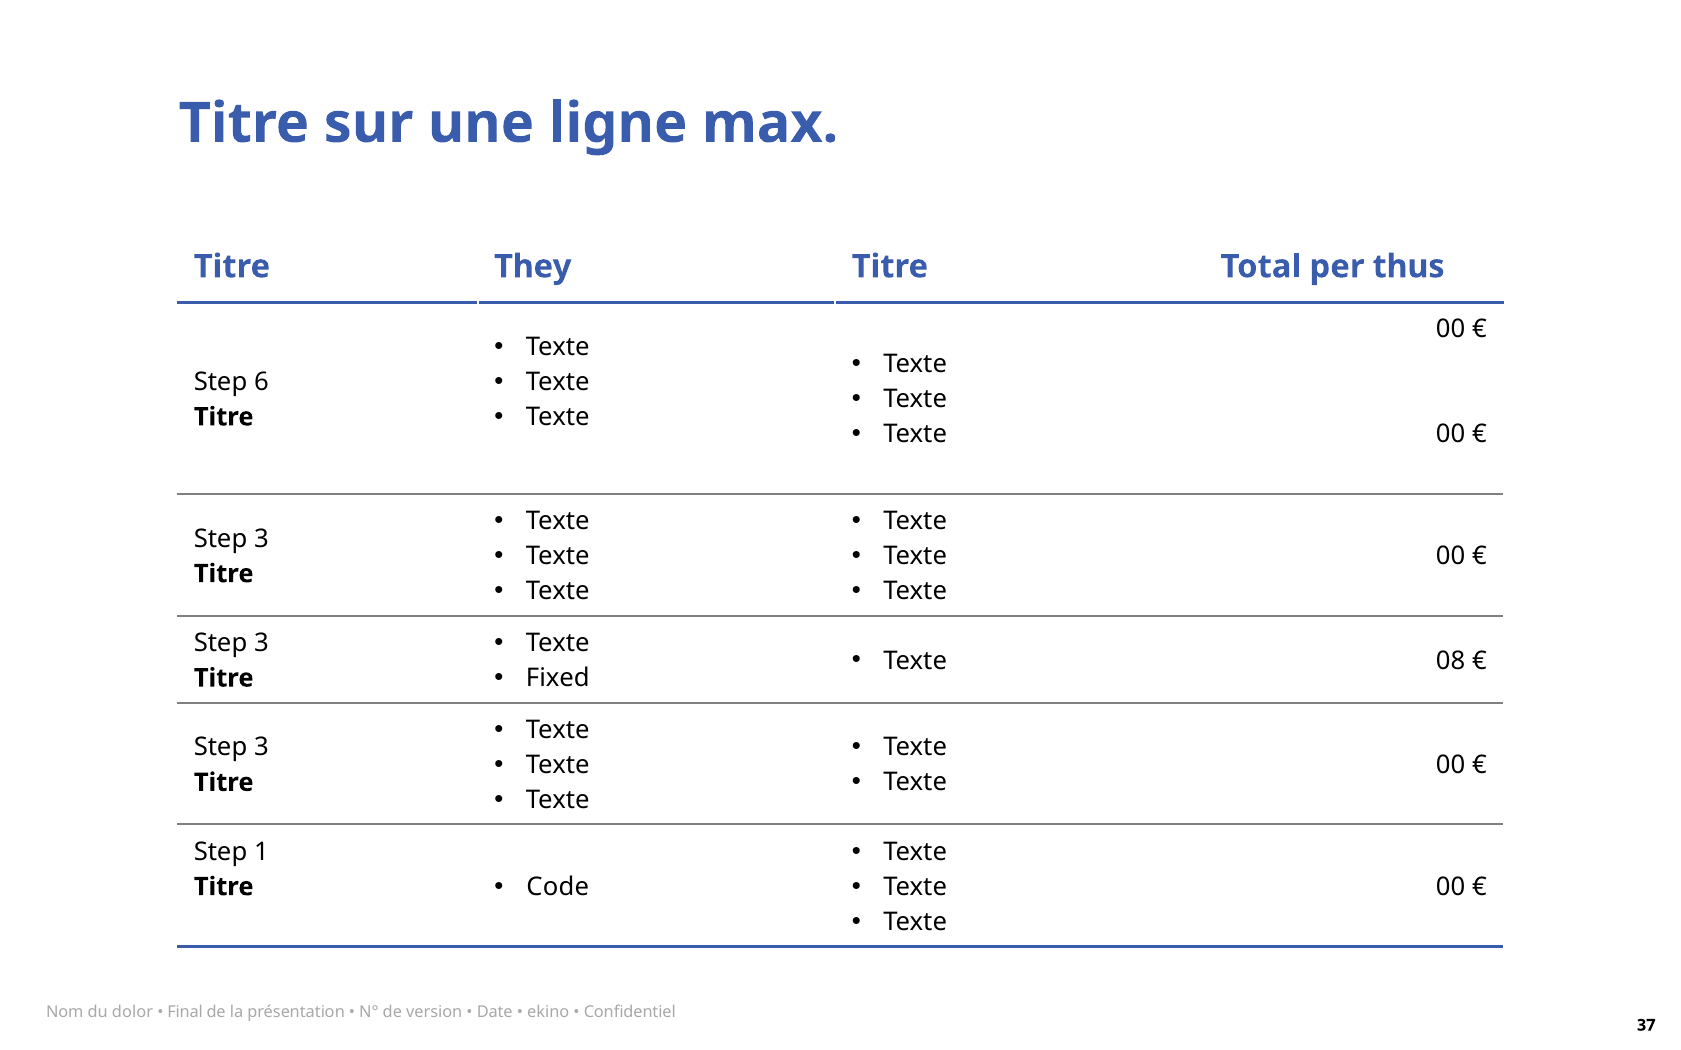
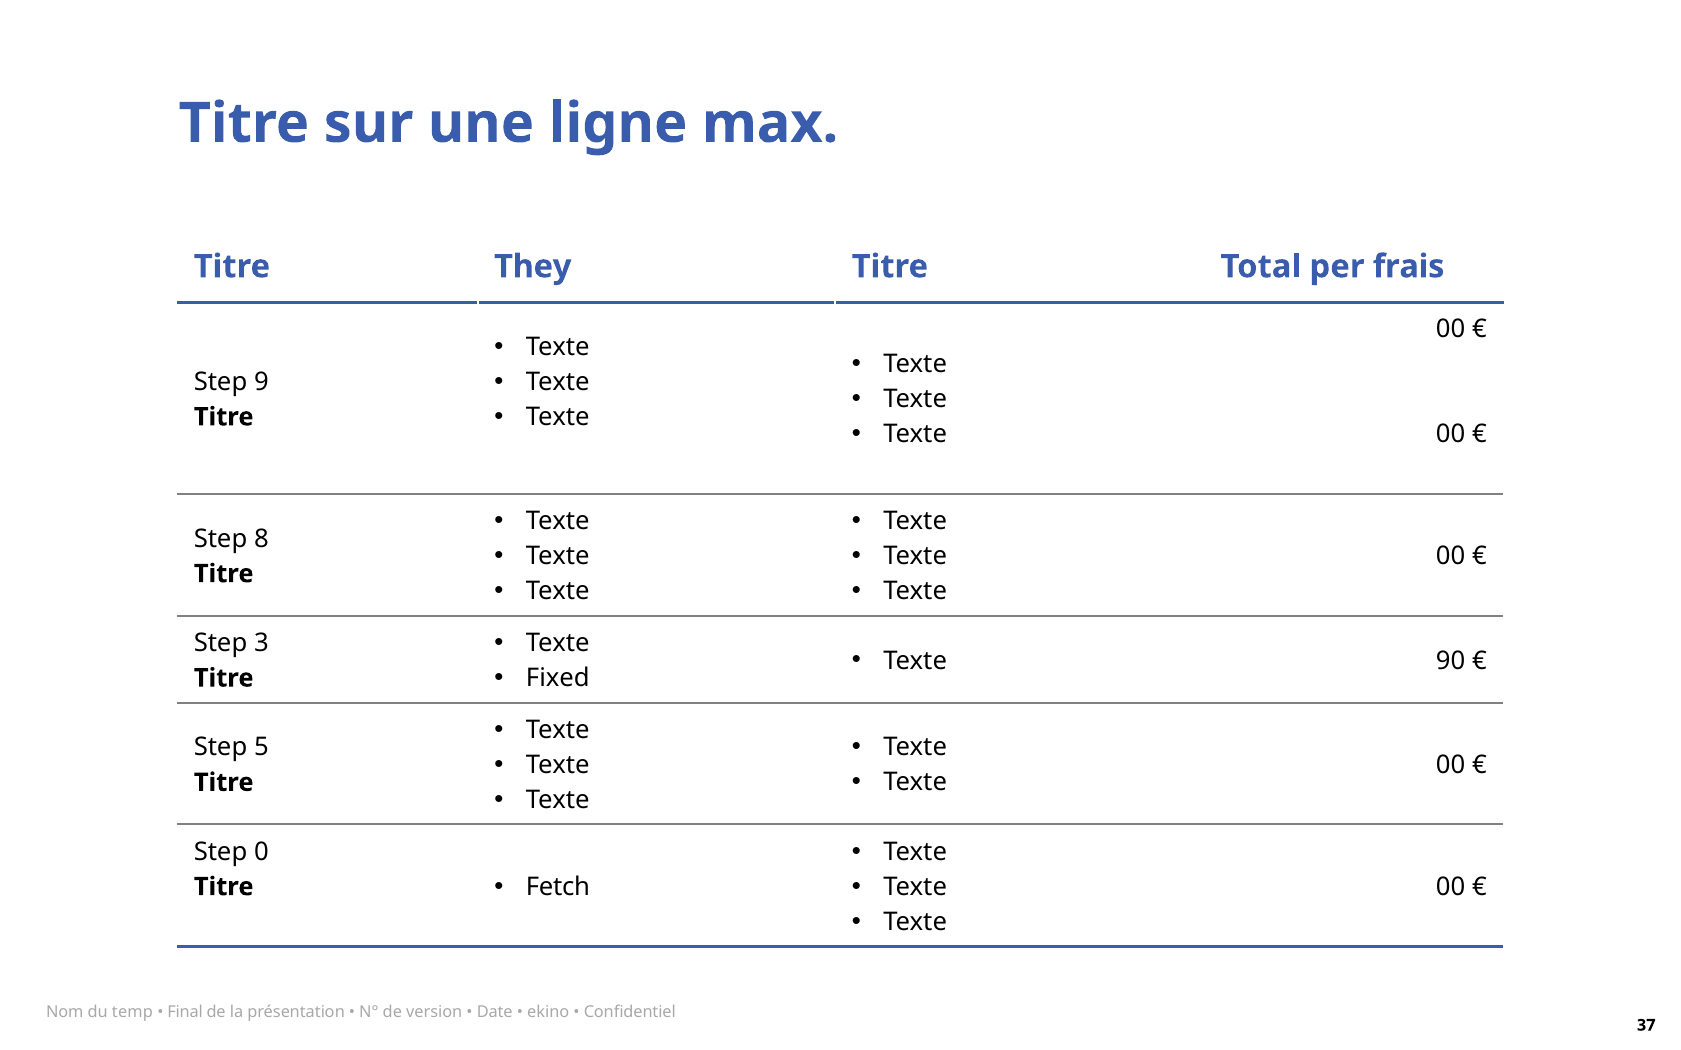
thus: thus -> frais (1409, 267)
6: 6 -> 9 (262, 382)
3: 3 -> 8 (262, 539)
08: 08 -> 90 (1451, 661)
3: 3 -> 5 (262, 748)
1: 1 -> 0 (262, 852)
Code: Code -> Fetch (558, 887)
dolor: dolor -> temp (132, 1013)
